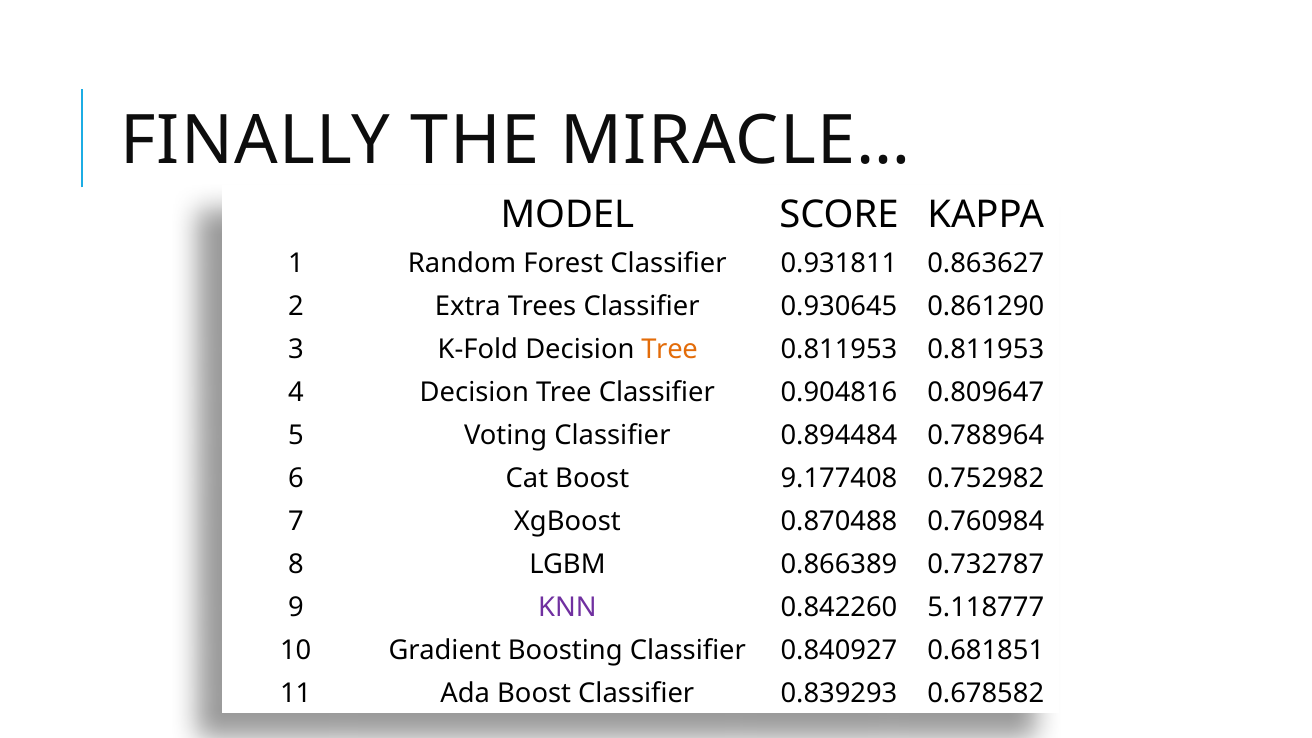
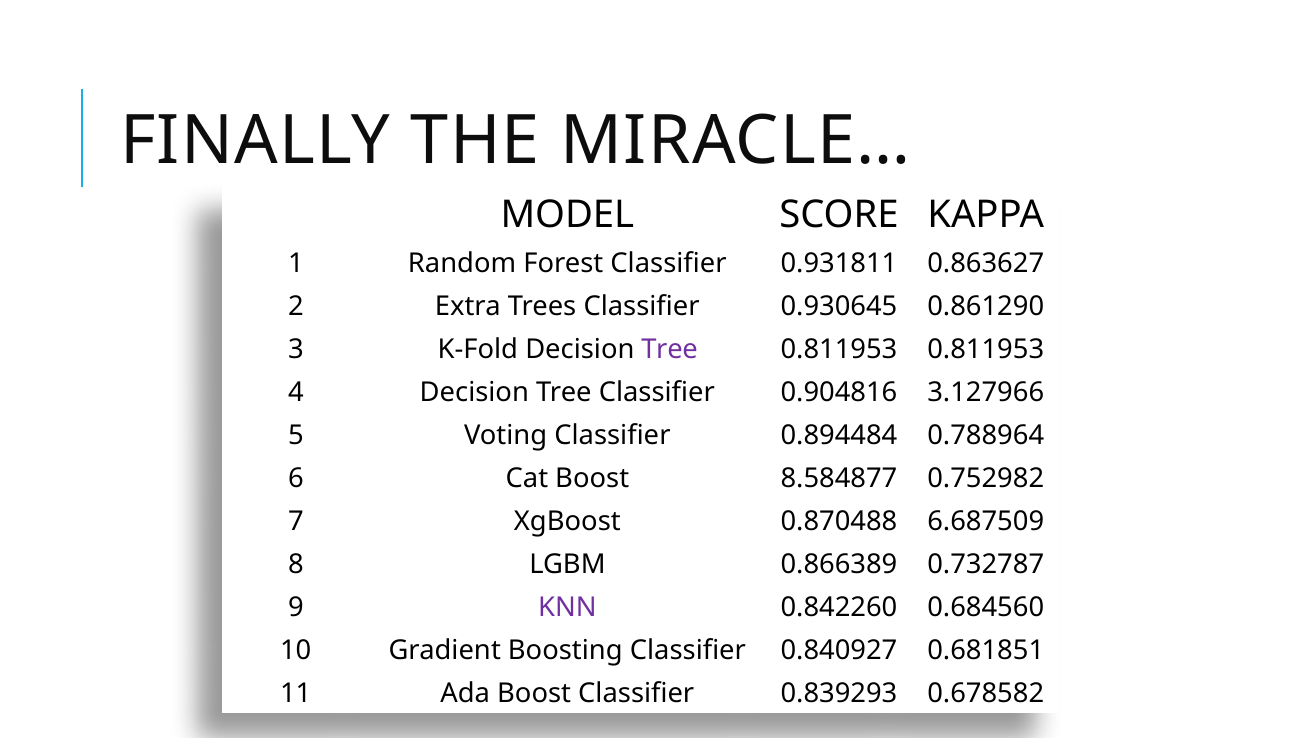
Tree colour: orange -> purple (670, 350)
0.809647: 0.809647 -> 3.127966 (986, 393)
9.177408: 9.177408 -> 8.584877 (839, 479)
0.760984: 0.760984 -> 6.687509 (986, 522)
5.118777: 5.118777 -> 0.684560 (986, 608)
